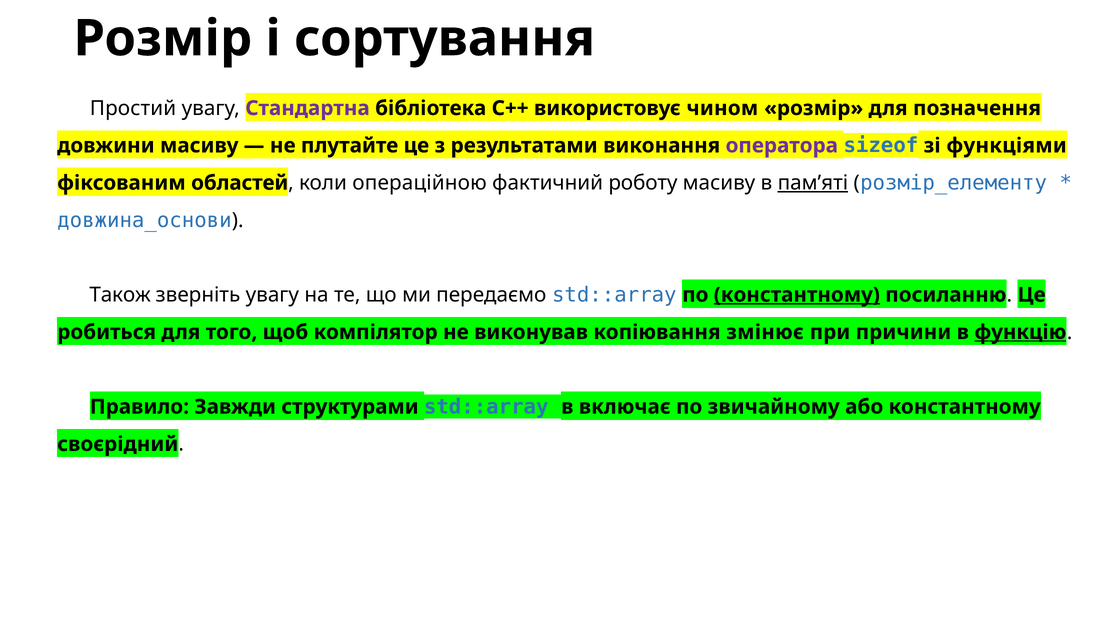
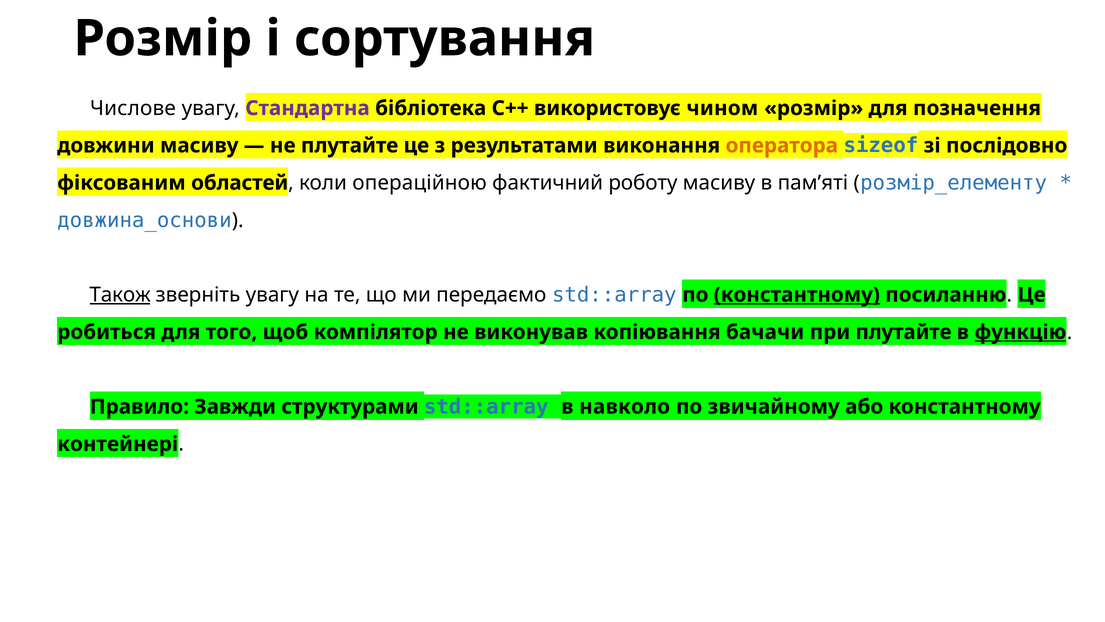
Простий: Простий -> Числове (133, 108)
оператора colour: purple -> orange (782, 145)
функціями: функціями -> послідовно (1007, 145)
пам’яті underline: present -> none (813, 183)
Також underline: none -> present (120, 295)
змінює: змінює -> бачачи (765, 332)
при причини: причини -> плутайте (904, 332)
включає: включає -> навколо (625, 407)
своєрідний: своєрідний -> контейнері (118, 444)
